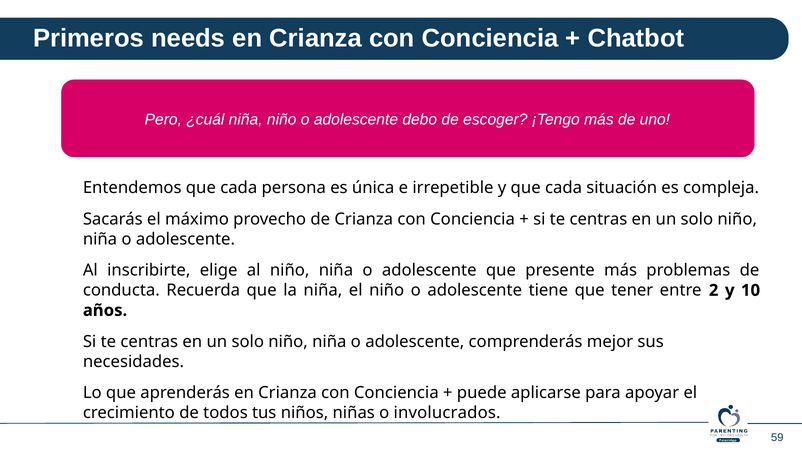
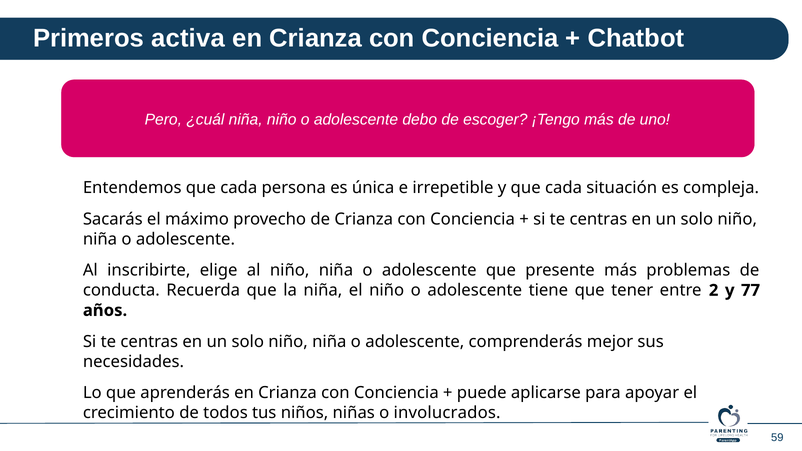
needs: needs -> activa (188, 39)
10: 10 -> 77 (751, 290)
